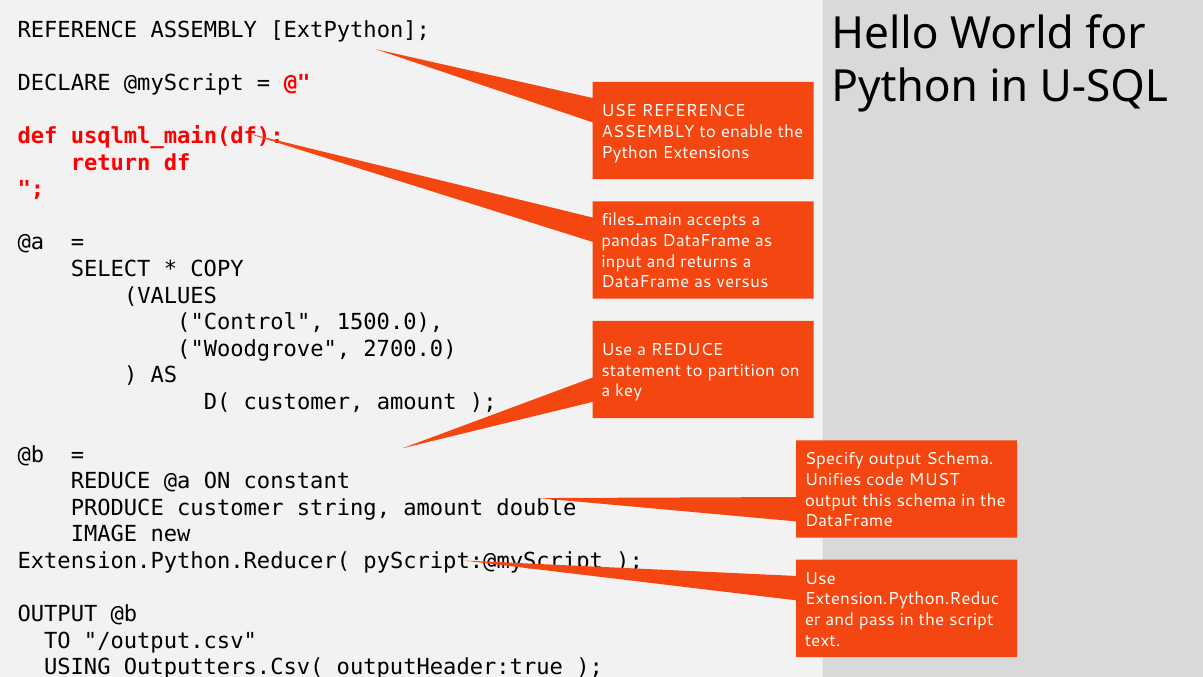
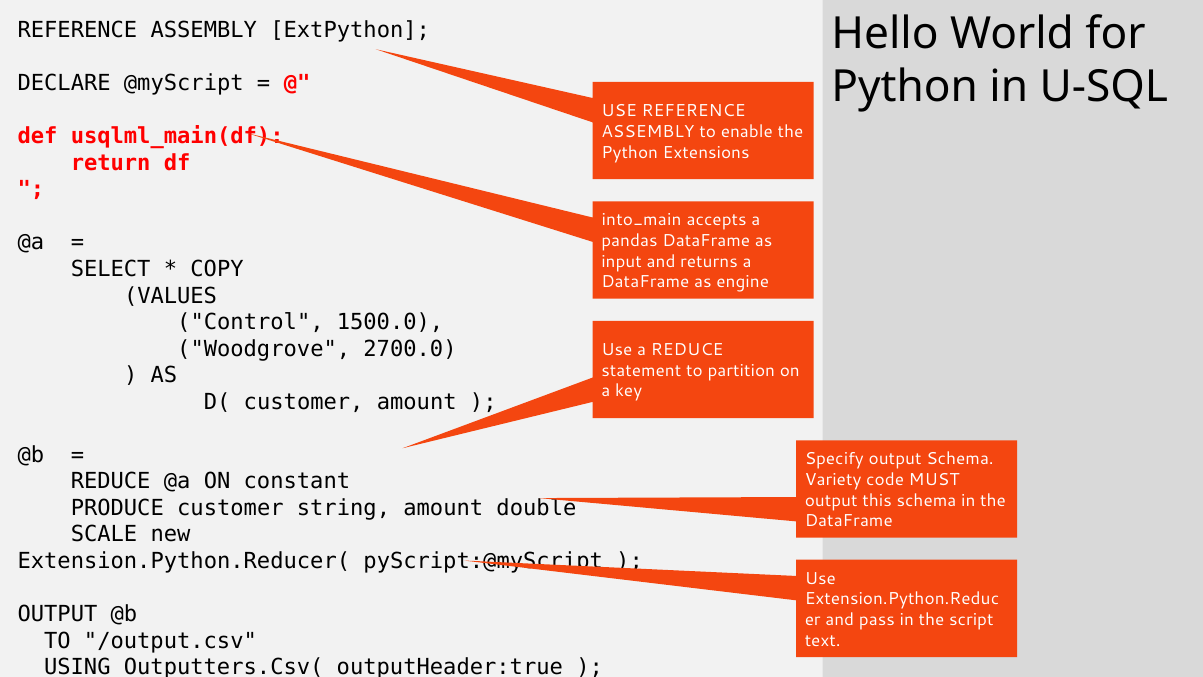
files_main: files_main -> into_main (642, 220)
versus: versus -> engine (743, 282)
Unifies: Unifies -> Variety (833, 480)
IMAGE: IMAGE -> SCALE (104, 534)
